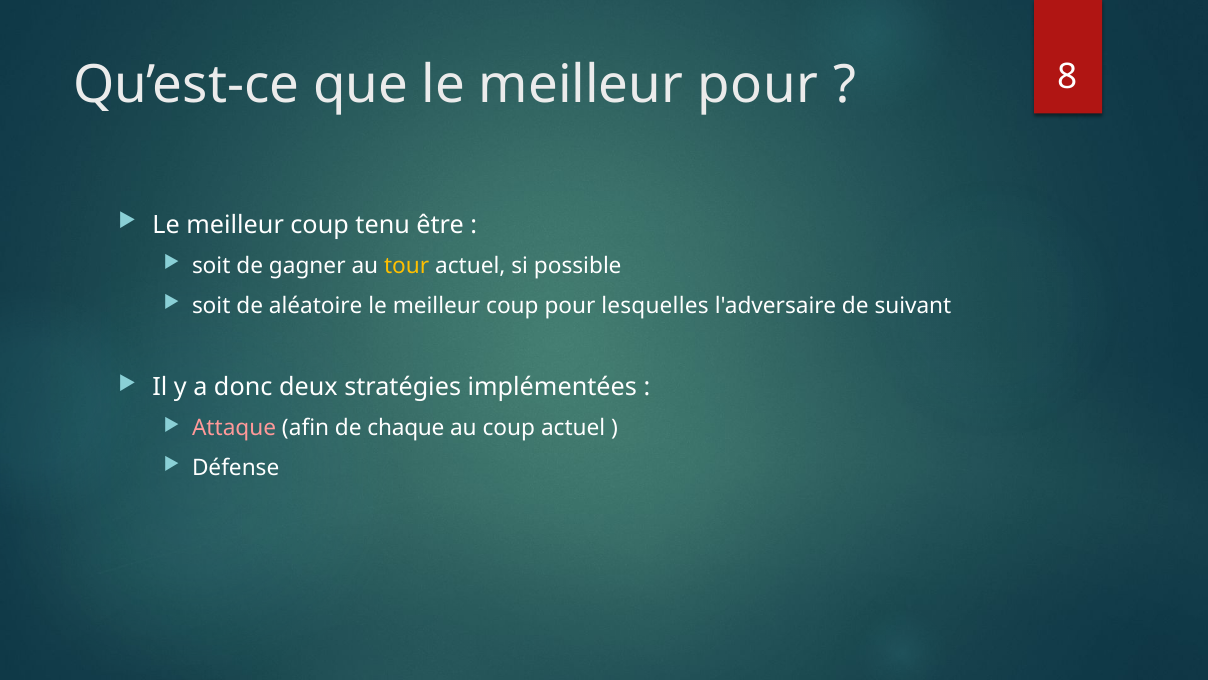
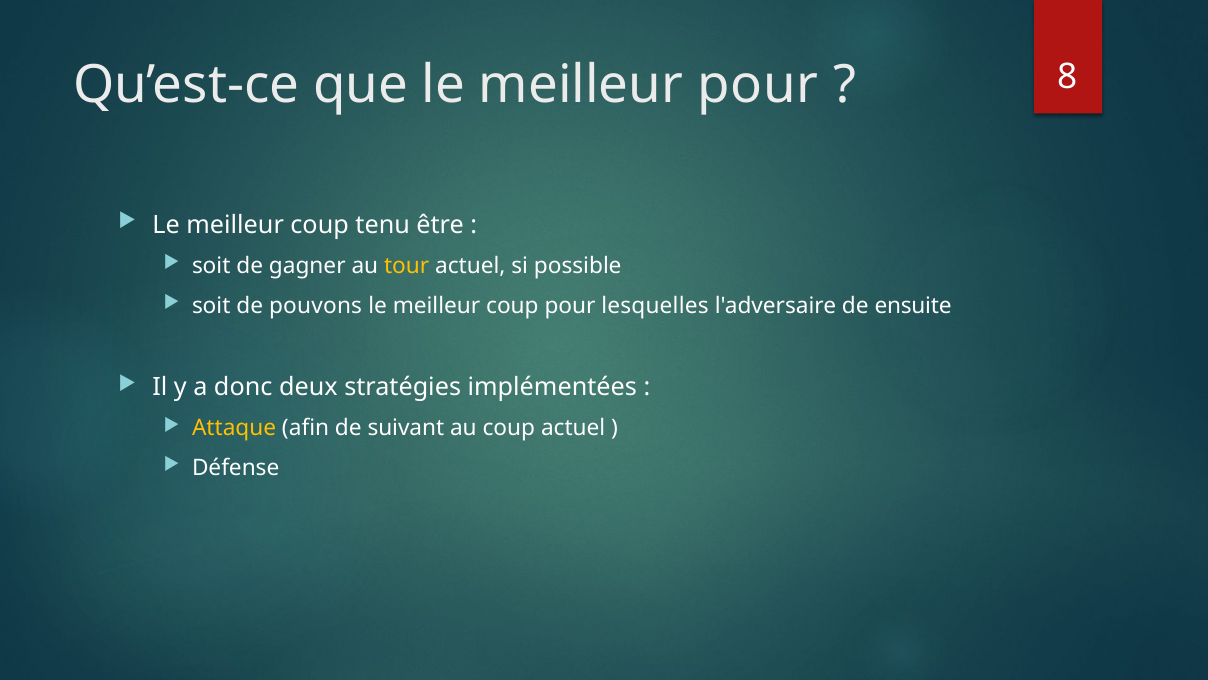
aléatoire: aléatoire -> pouvons (316, 306)
suivant: suivant -> ensuite (913, 306)
Attaque colour: pink -> yellow (234, 428)
chaque: chaque -> suivant (406, 428)
